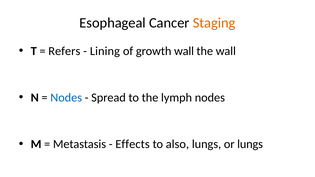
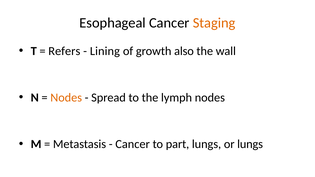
growth wall: wall -> also (184, 51)
Nodes colour: blue -> orange (66, 98)
Effects: Effects -> Cancer (133, 144)
also: also -> part (178, 144)
